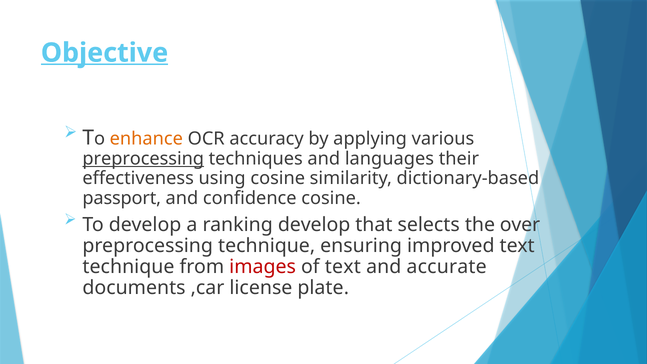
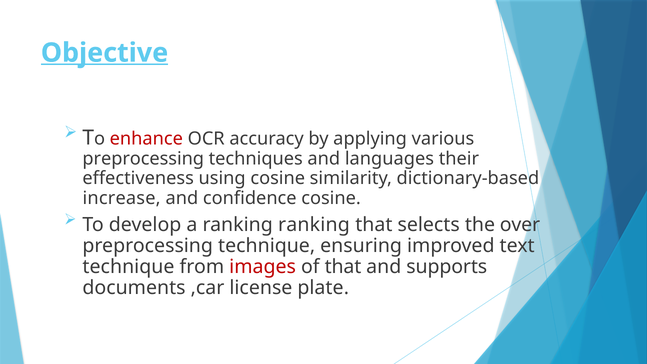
enhance colour: orange -> red (146, 139)
preprocessing underline: present -> none (143, 159)
passport: passport -> increase (122, 198)
ranking develop: develop -> ranking (314, 225)
of text: text -> that (343, 267)
accurate: accurate -> supports (447, 267)
